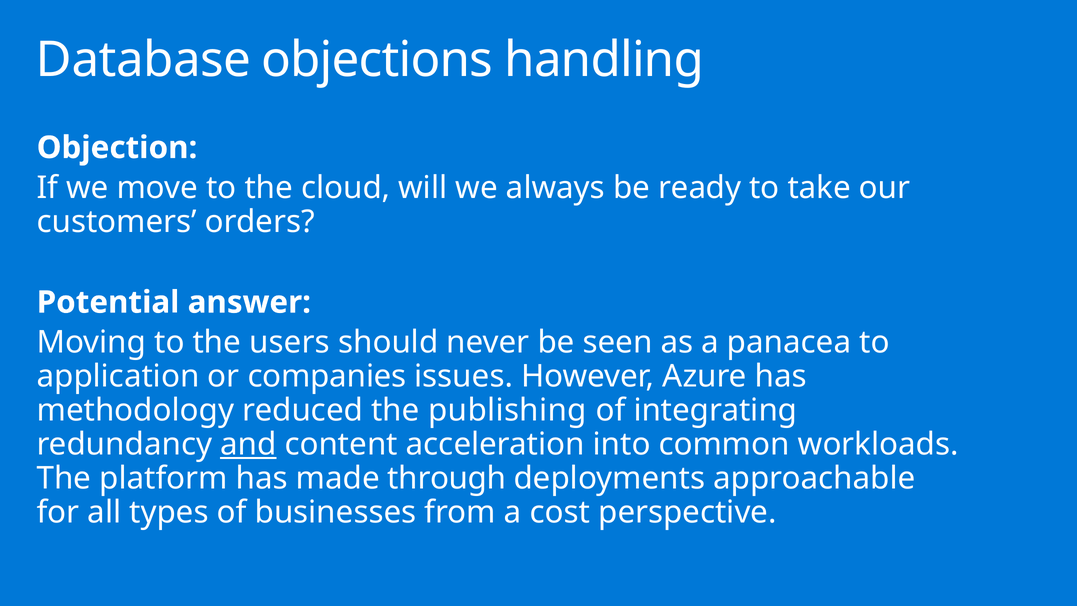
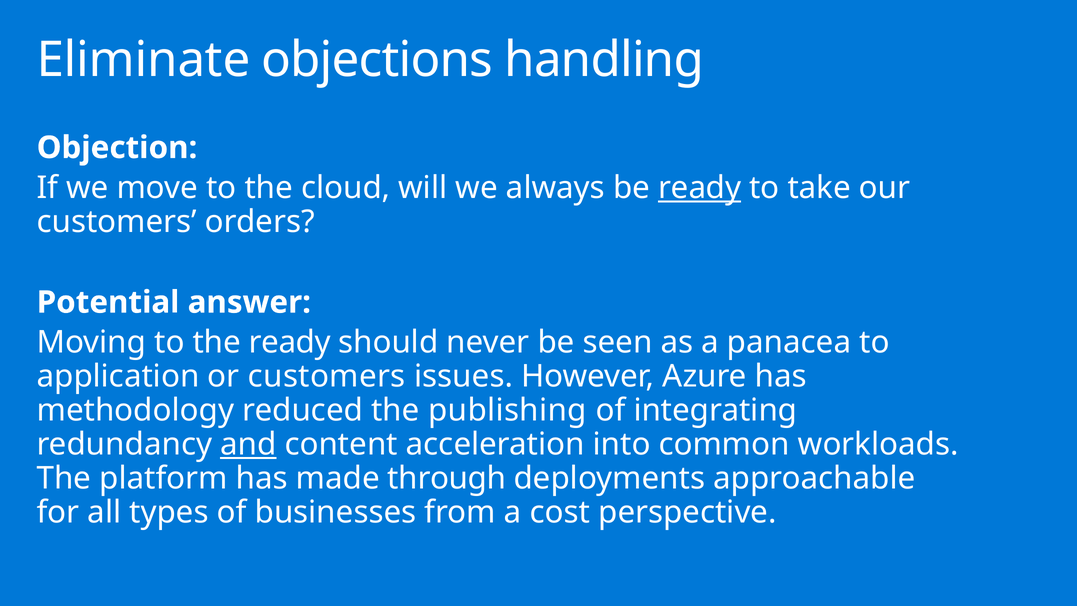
Database: Database -> Eliminate (144, 60)
ready underline: none -> present (700, 188)
the users: users -> ready (290, 342)
or companies: companies -> customers (327, 376)
